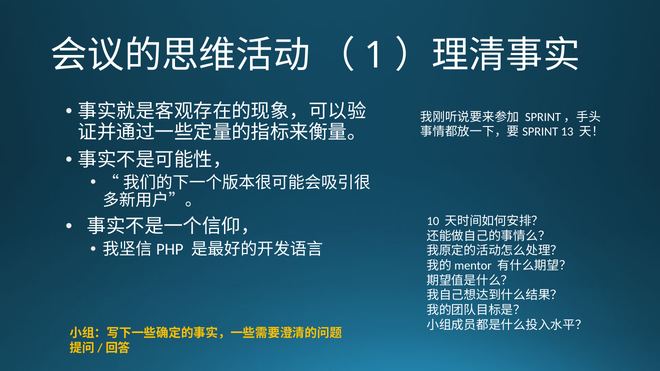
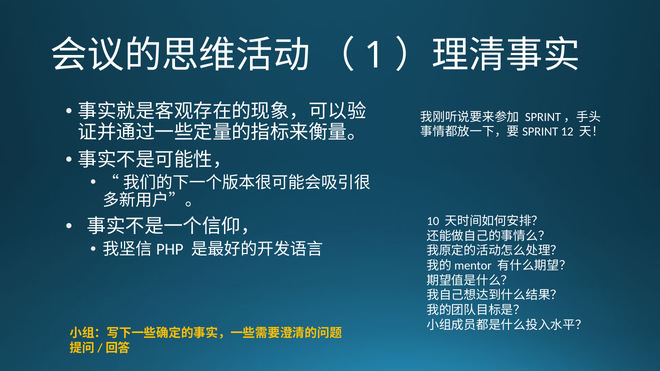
13: 13 -> 12 (567, 132)
